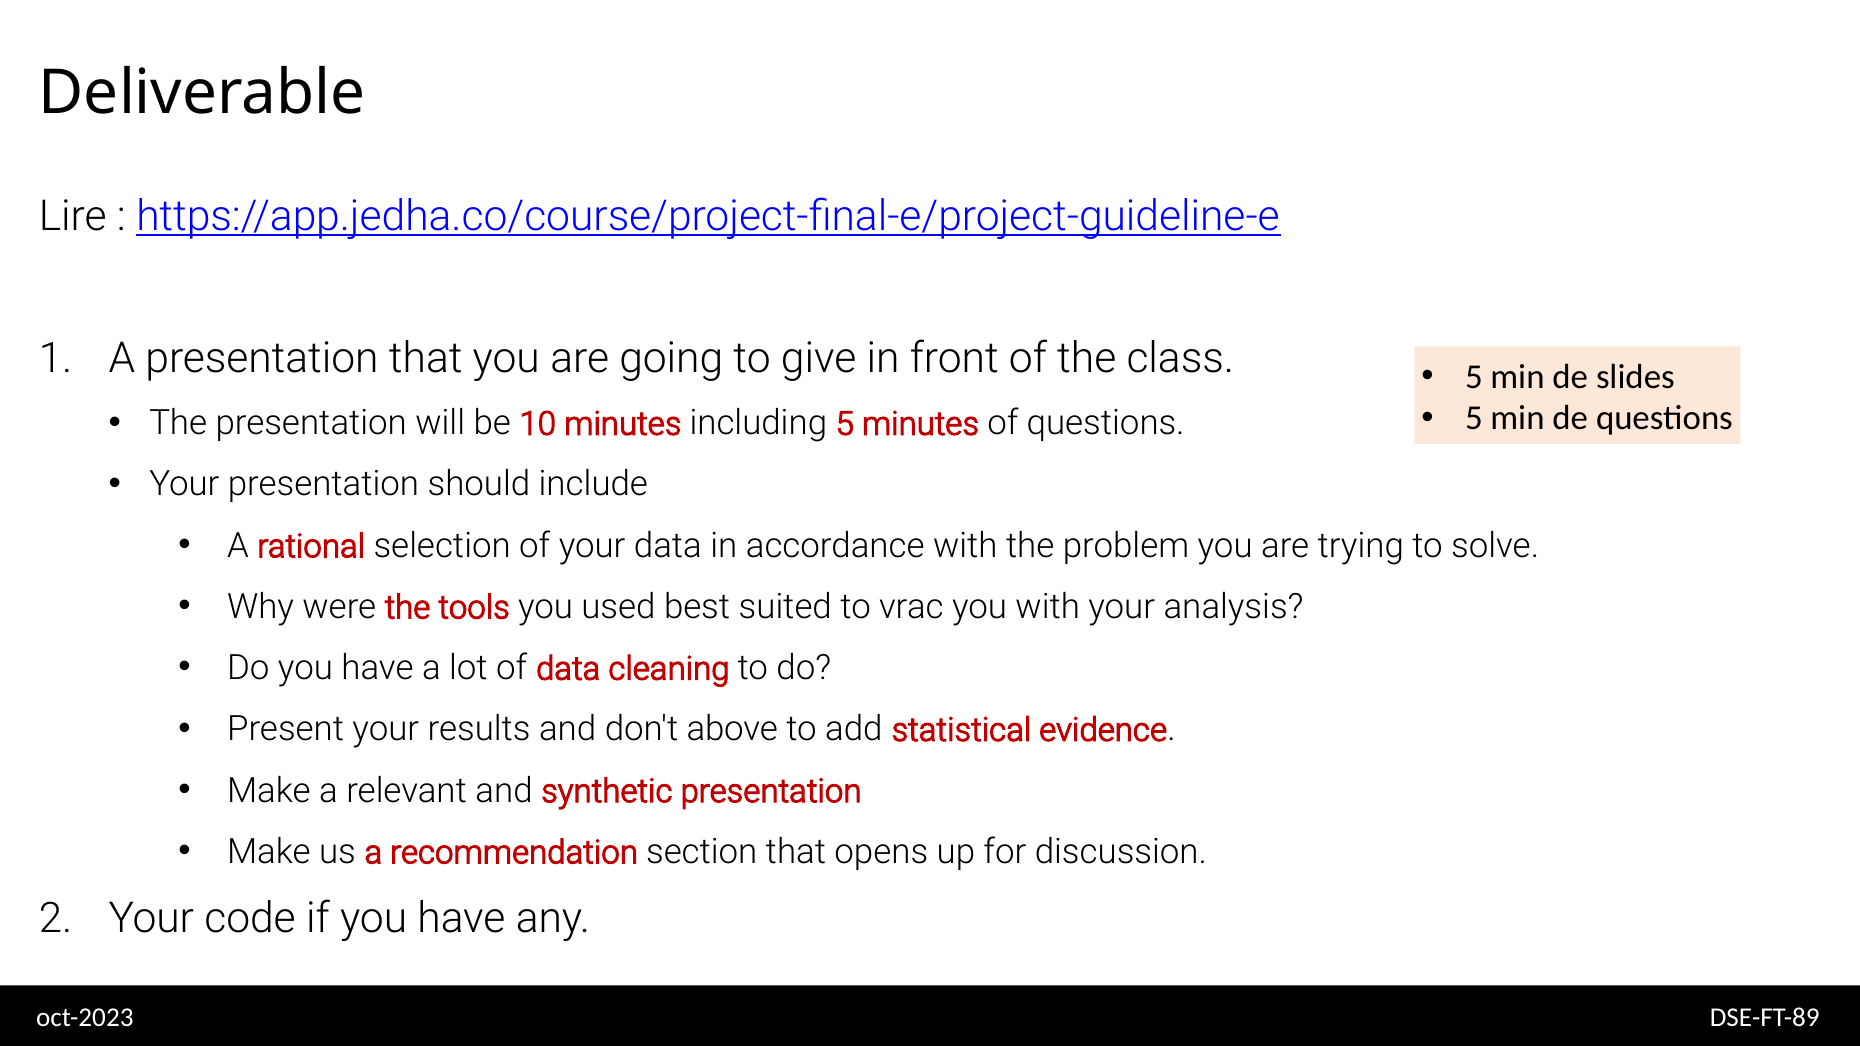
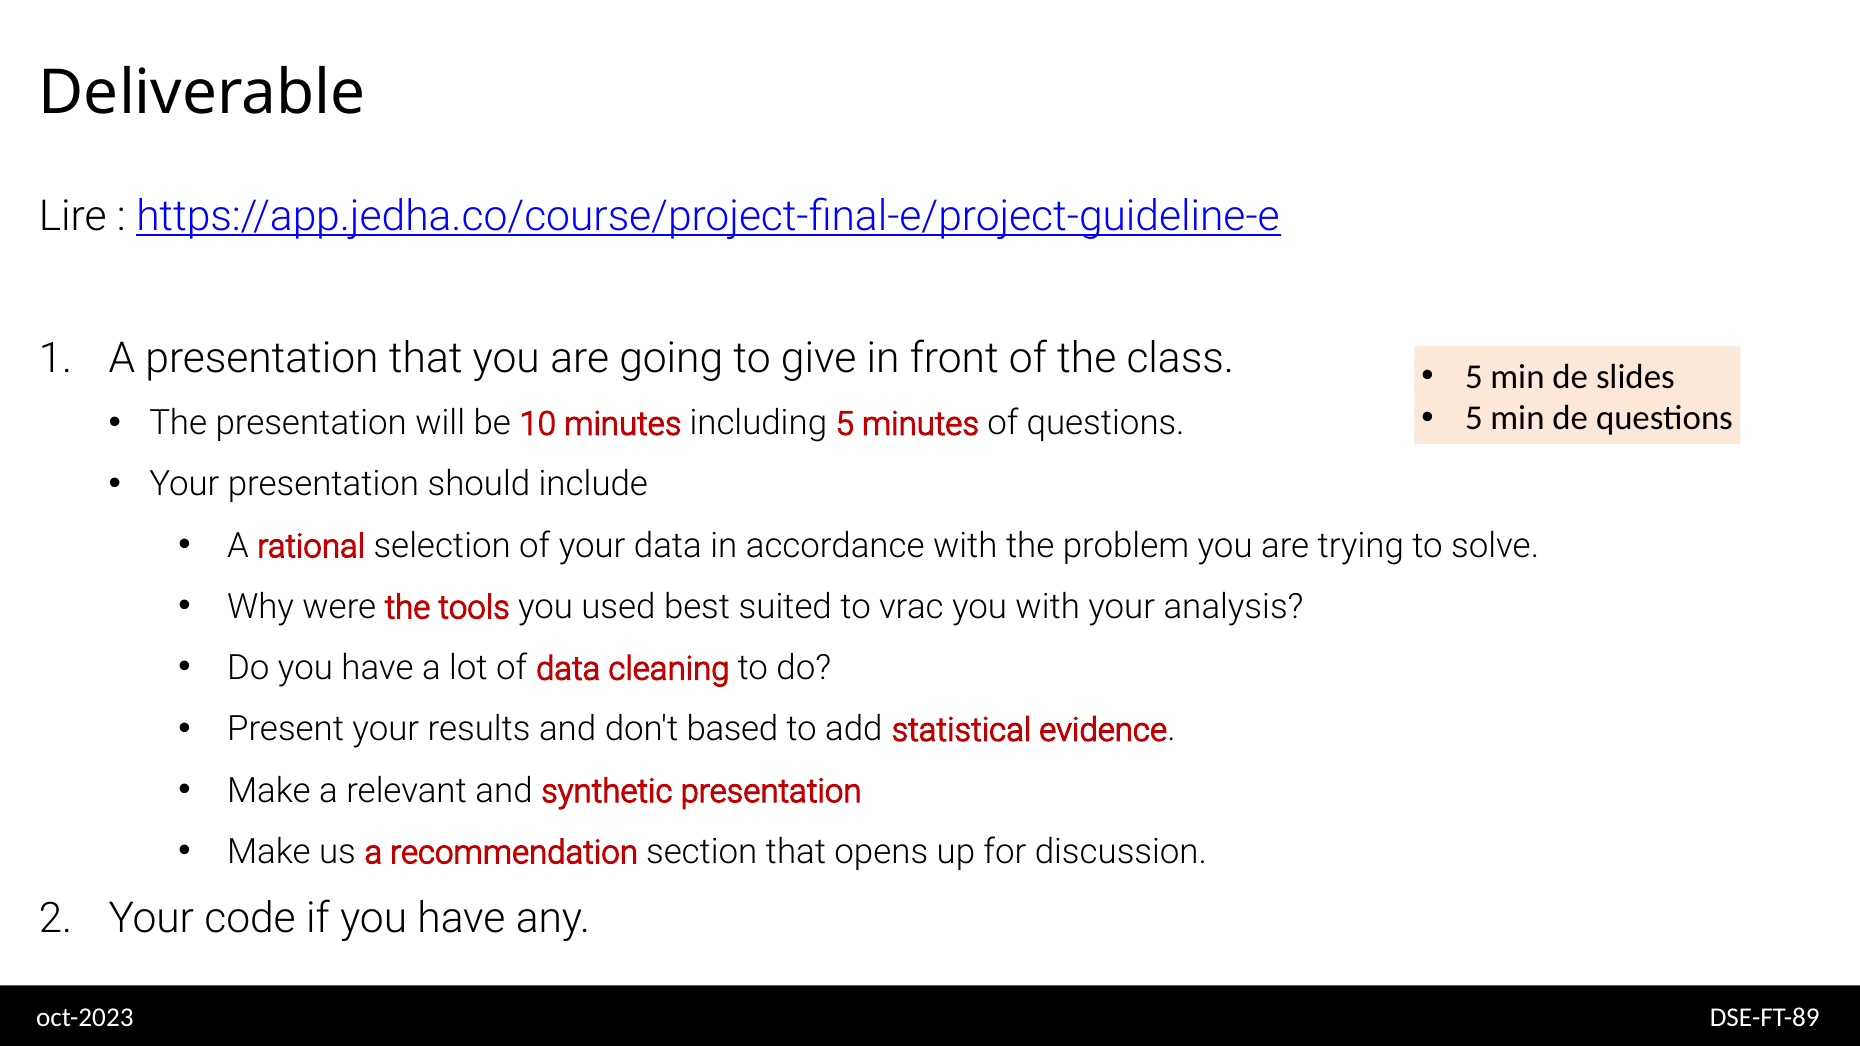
above: above -> based (732, 730)
